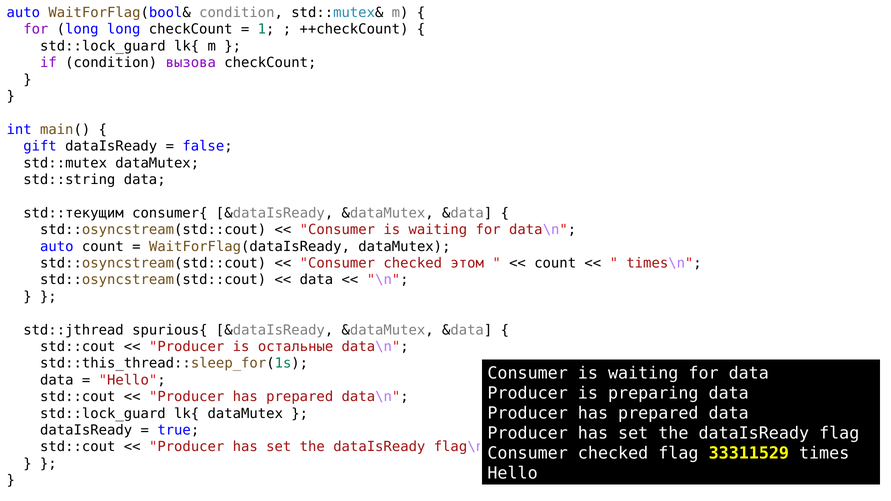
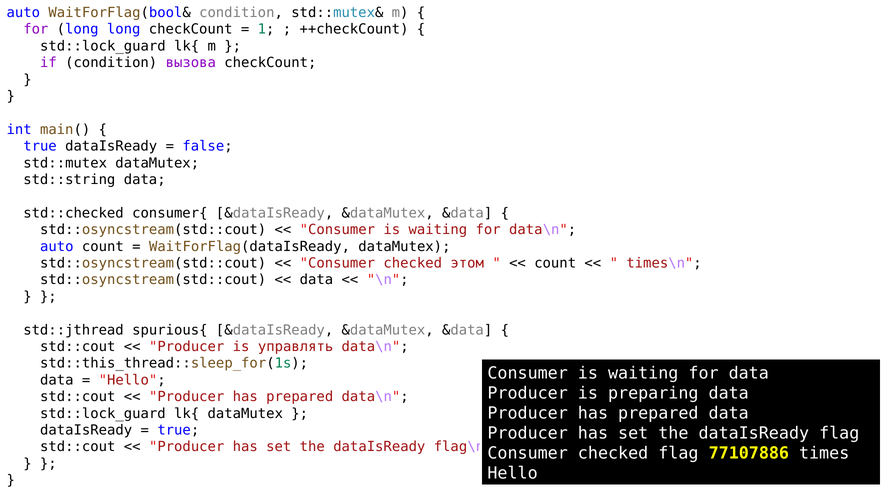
gift: gift -> true (40, 146)
std::текущим: std::текущим -> std::checked (74, 213)
остальные: остальные -> управлять (296, 347)
33311529: 33311529 -> 77107886 (749, 454)
